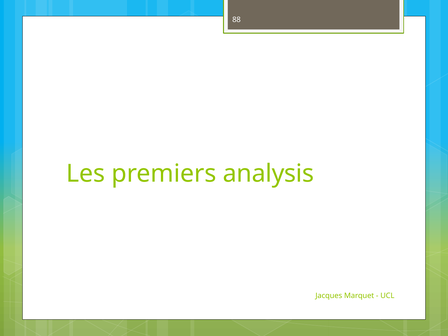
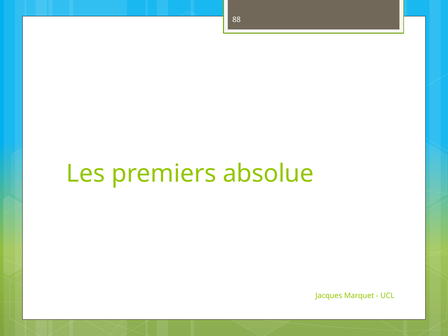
analysis: analysis -> absolue (268, 174)
